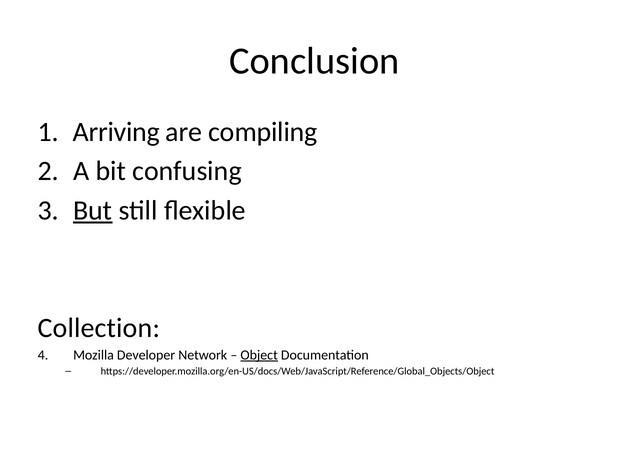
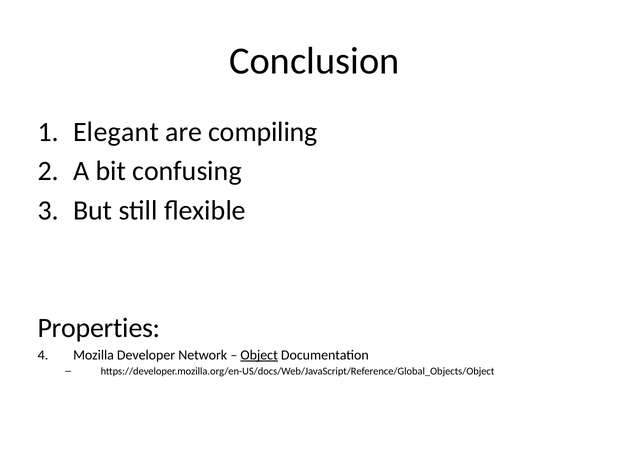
Arriving: Arriving -> Elegant (116, 132)
But underline: present -> none (93, 210)
Collection: Collection -> Properties (99, 328)
